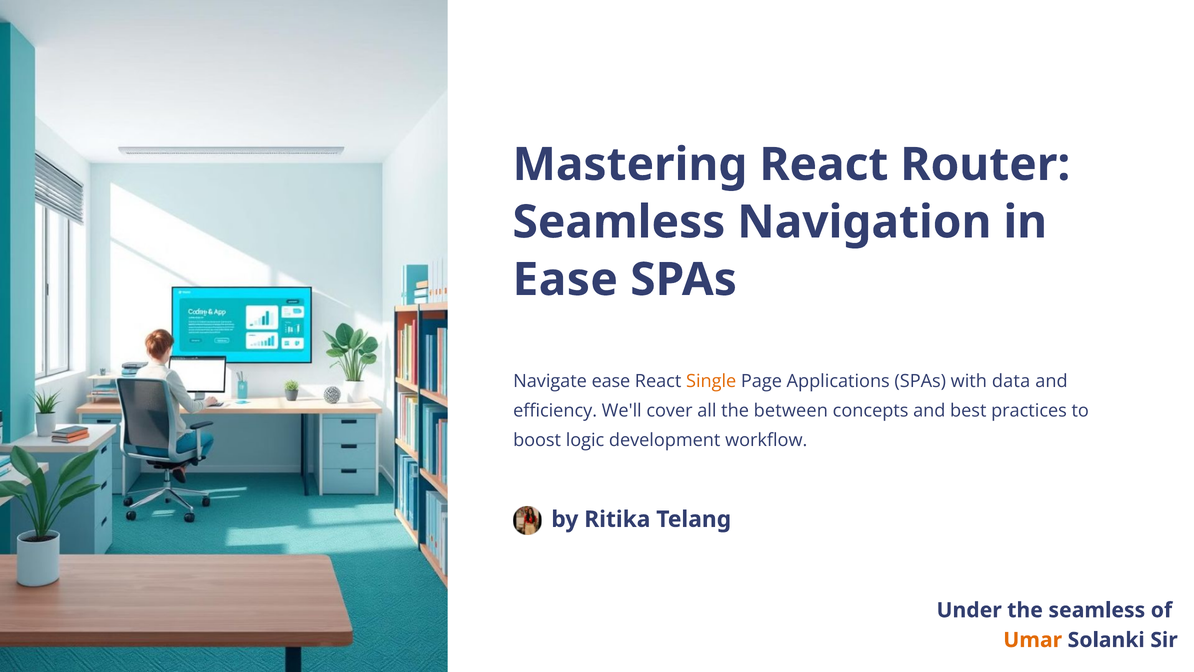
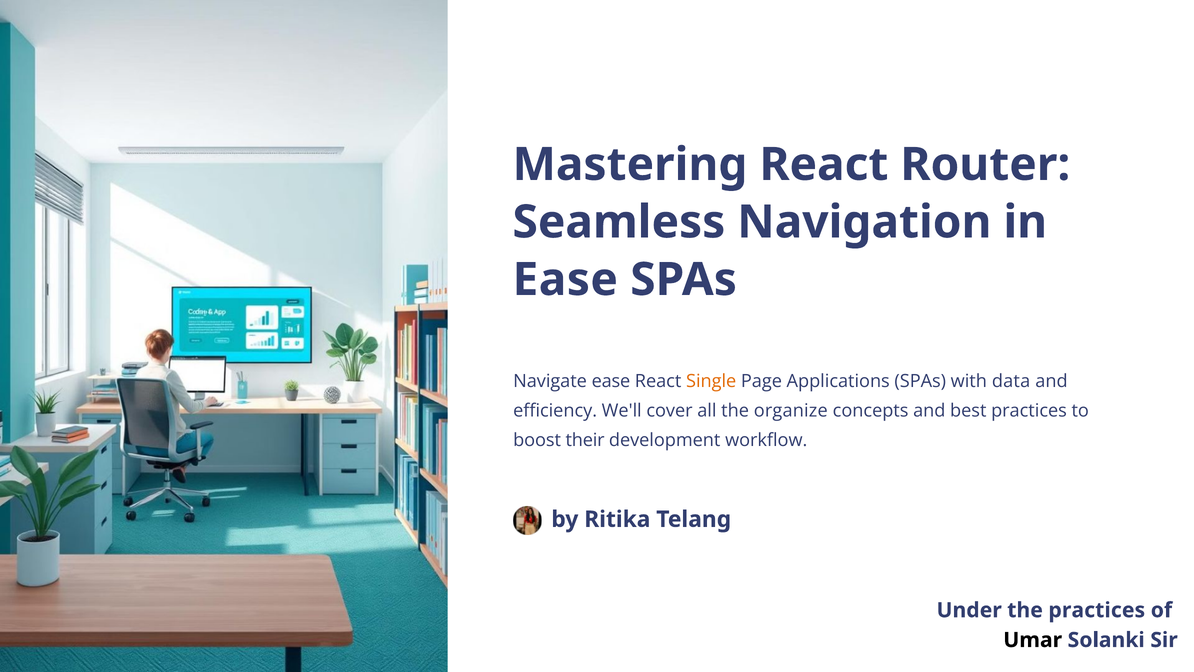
between: between -> organize (791, 410)
logic: logic -> their (585, 440)
the seamless: seamless -> practices (1097, 610)
Umar colour: orange -> black (1033, 640)
